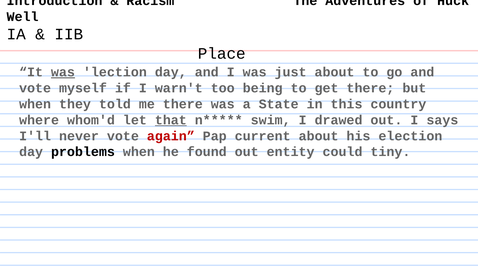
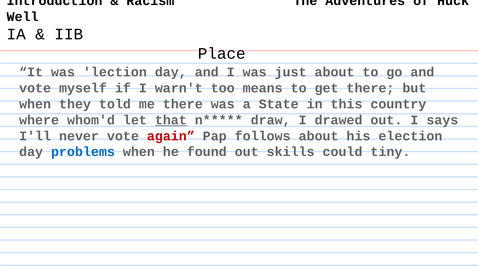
was underline: present -> none (63, 72)
being: being -> means (263, 88)
swim: swim -> draw (271, 120)
current: current -> follows (263, 136)
problems colour: black -> blue (83, 152)
entity: entity -> skills (291, 152)
